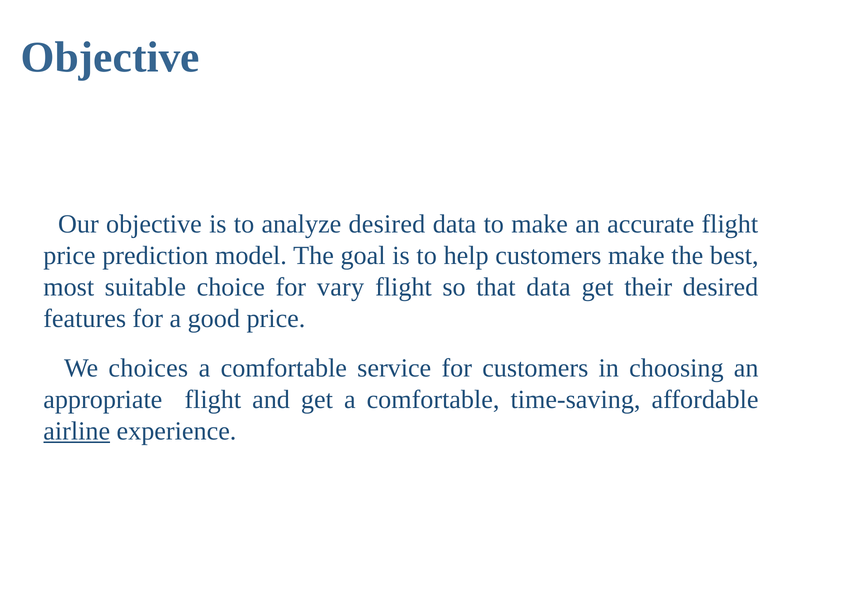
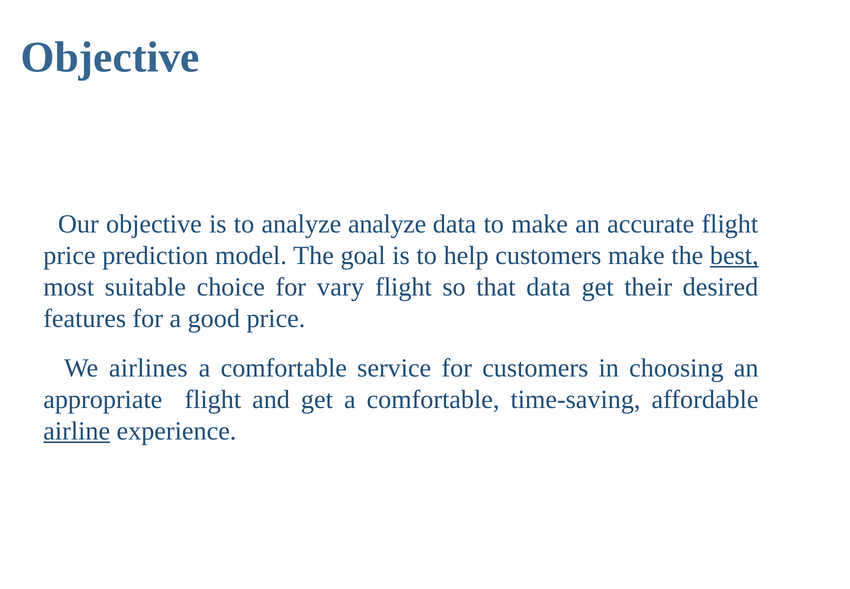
analyze desired: desired -> analyze (387, 224)
best underline: none -> present (734, 256)
choices: choices -> airlines (148, 368)
